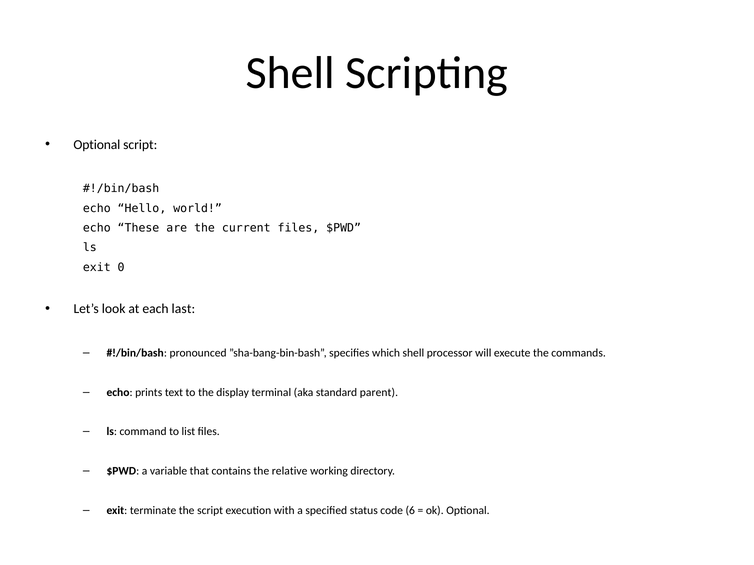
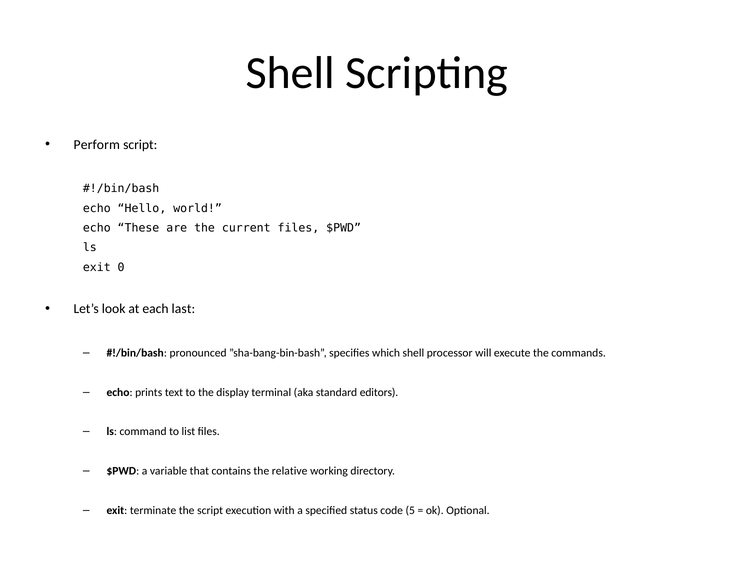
Optional: Optional -> Perform (97, 145)
parent: parent -> editors (379, 393)
6: 6 -> 5 (410, 511)
